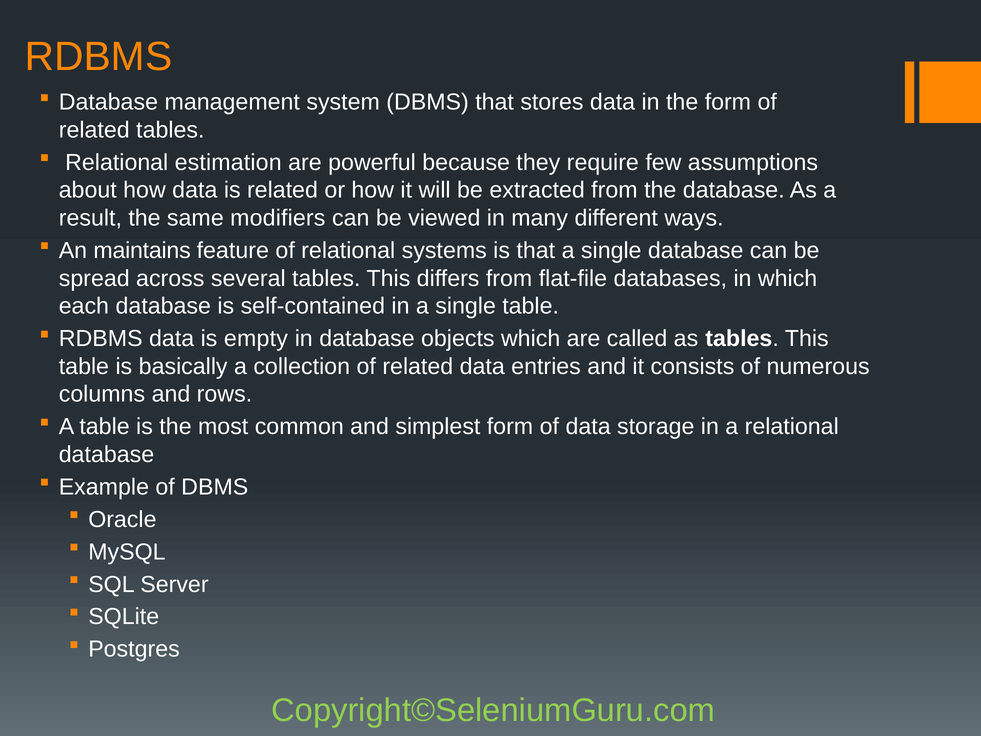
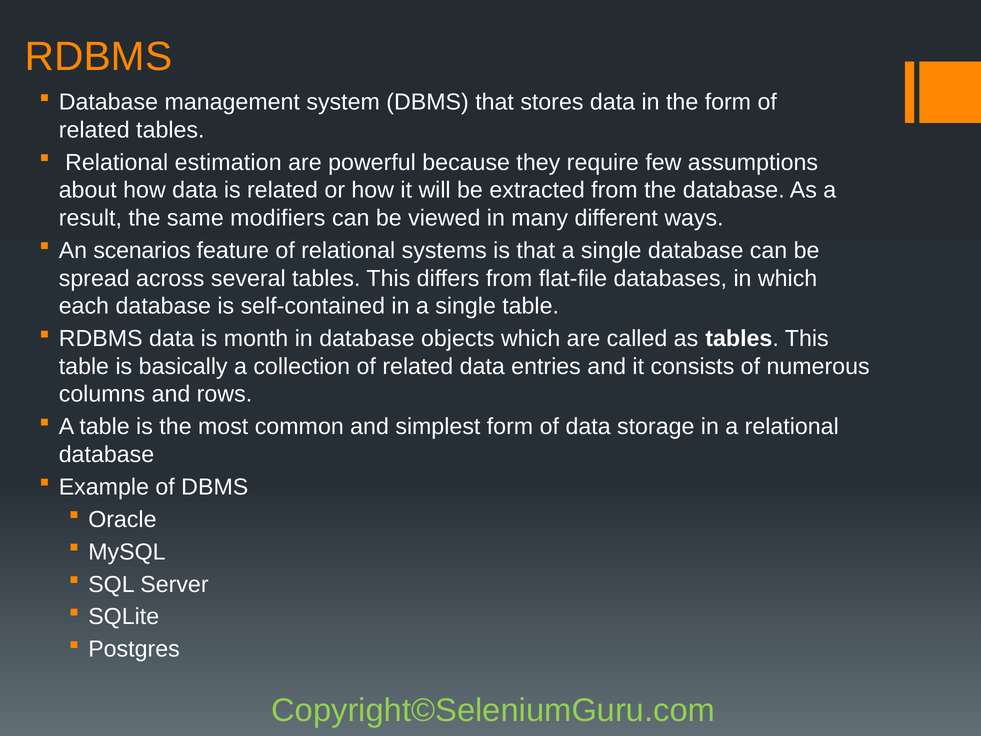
maintains: maintains -> scenarios (142, 251)
empty: empty -> month (256, 339)
